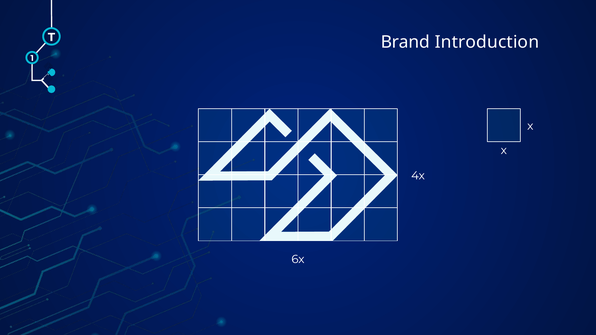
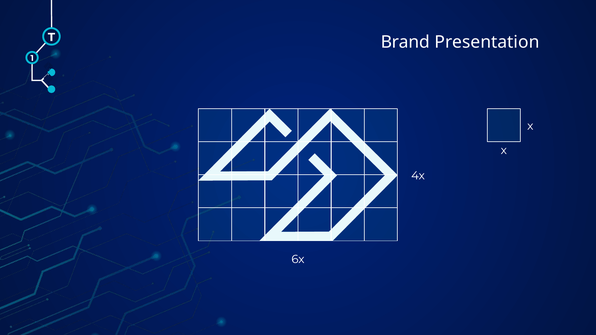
Introduction: Introduction -> Presentation (487, 42)
